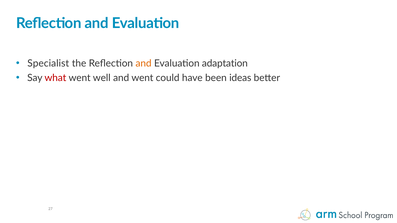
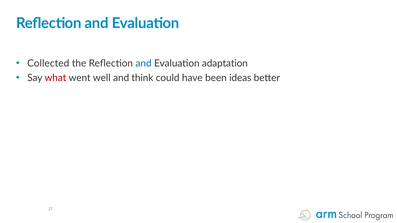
Specialist: Specialist -> Collected (48, 64)
and colour: orange -> blue (144, 64)
and went: went -> think (142, 78)
